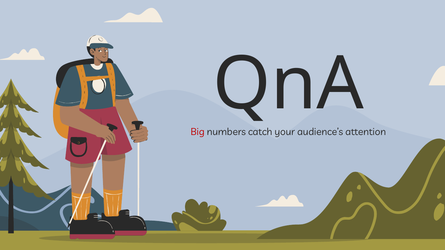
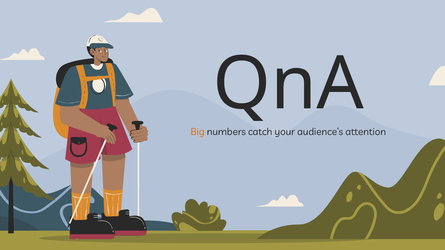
Big colour: red -> orange (198, 132)
